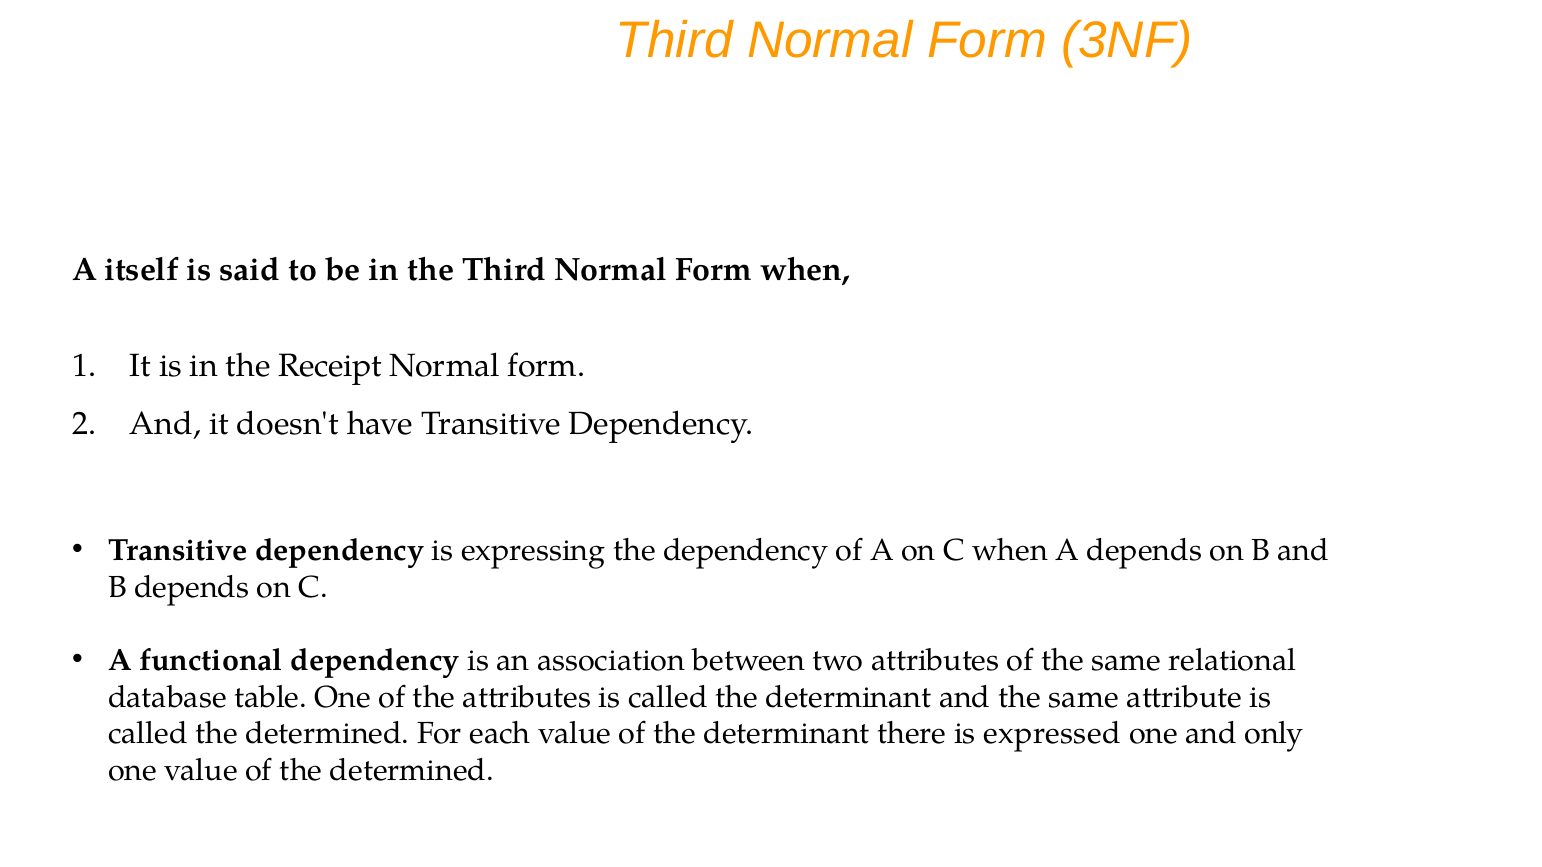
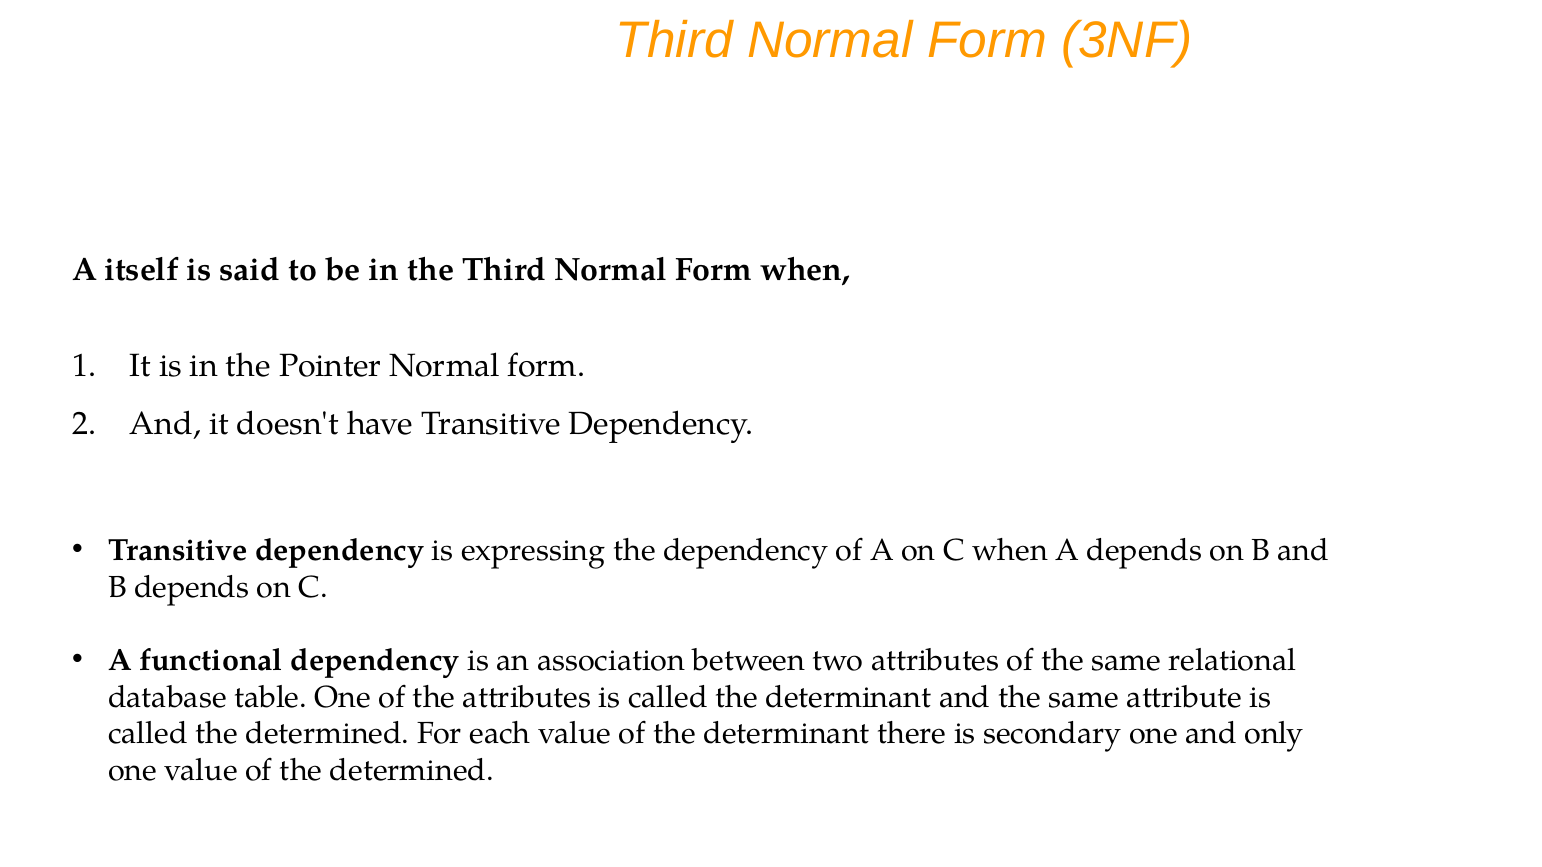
Receipt: Receipt -> Pointer (330, 366)
expressed: expressed -> secondary (1052, 734)
